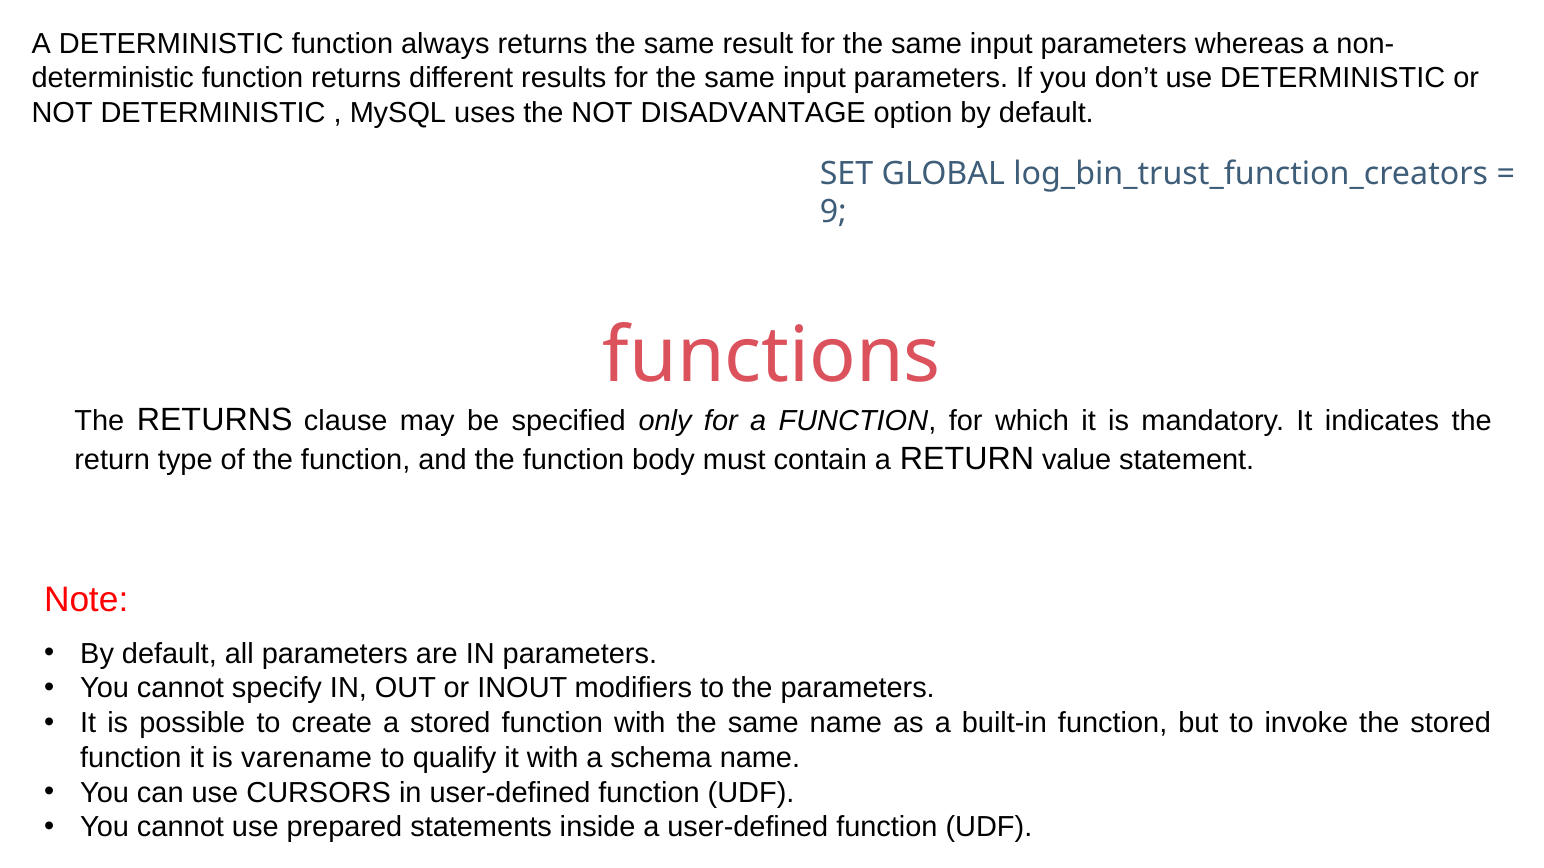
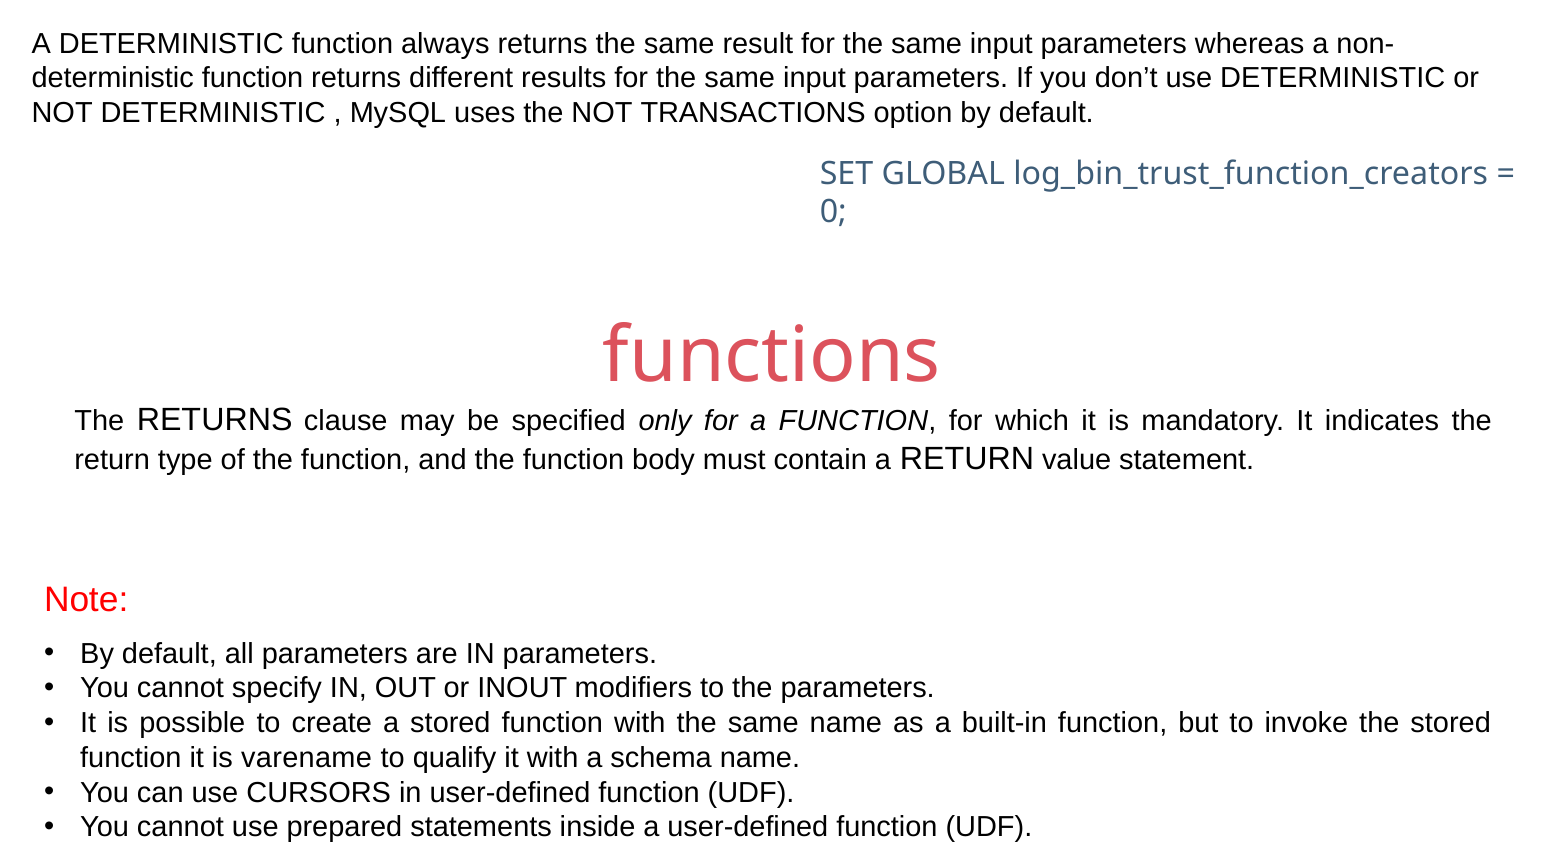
DISADVANTAGE: DISADVANTAGE -> TRANSACTIONS (753, 113)
9: 9 -> 0 (833, 212)
